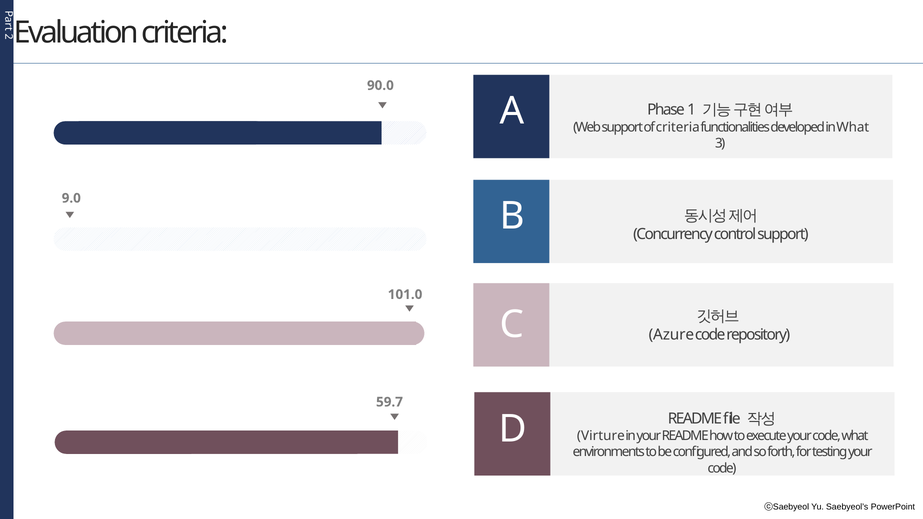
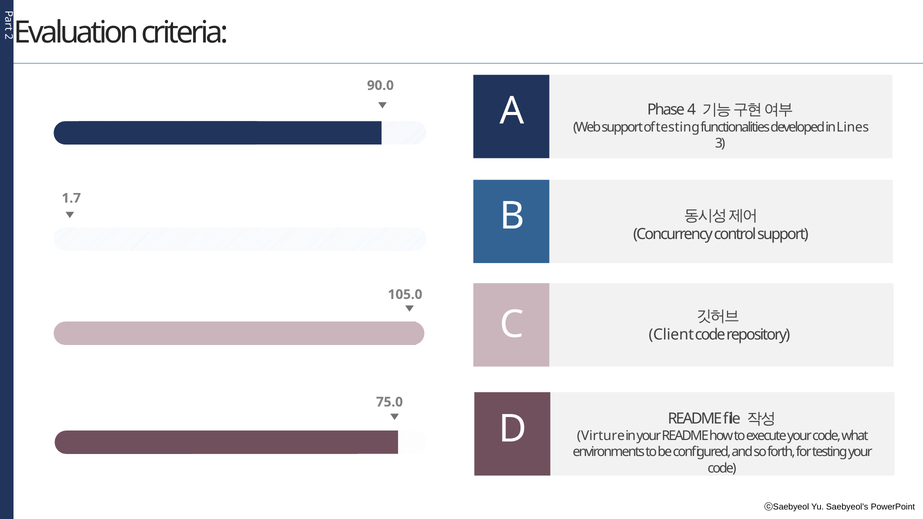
1: 1 -> 4 (692, 110)
of criteria: criteria -> testing (678, 127)
in What: What -> Lines (853, 127)
9.0: 9.0 -> 1.7 (71, 198)
101.0: 101.0 -> 105.0 (405, 295)
Azure: Azure -> Client (671, 335)
59.7: 59.7 -> 75.0 (389, 402)
